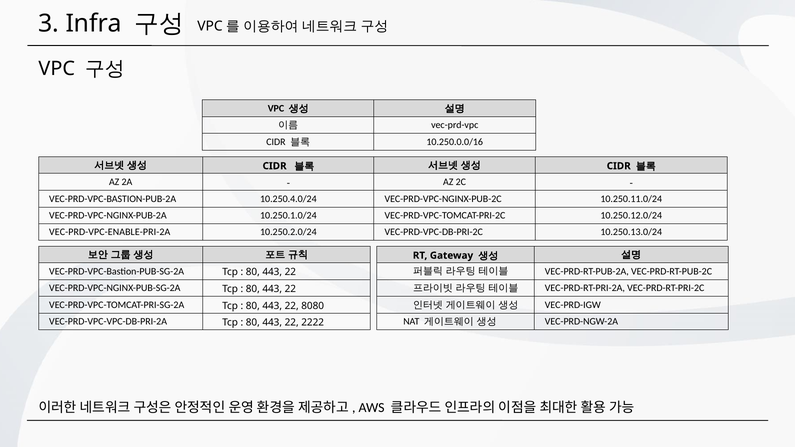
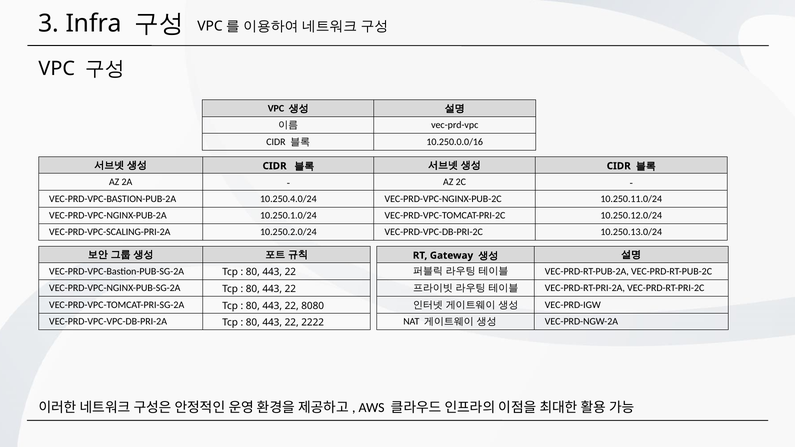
VEC-PRD-VPC-ENABLE-PRI-2A: VEC-PRD-VPC-ENABLE-PRI-2A -> VEC-PRD-VPC-SCALING-PRI-2A (110, 232)
